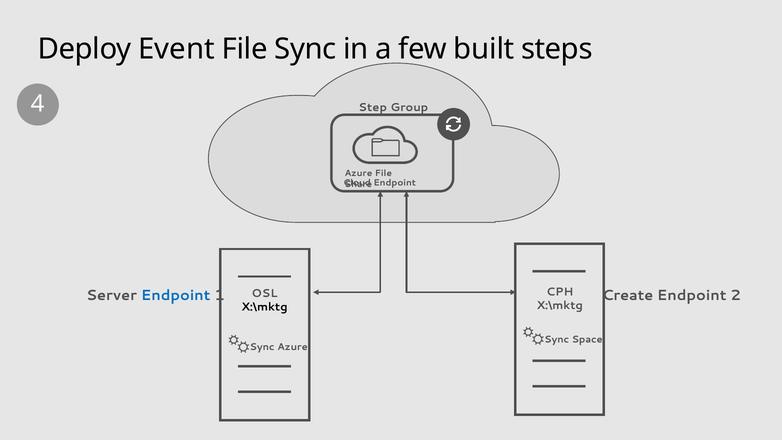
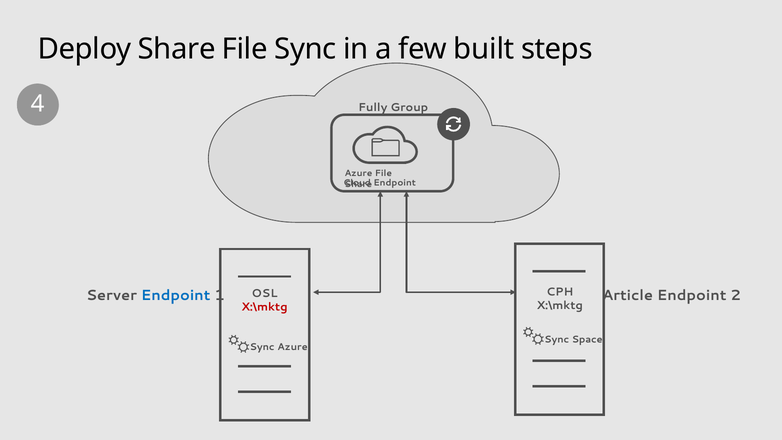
Deploy Event: Event -> Share (177, 49)
Step: Step -> Fully (373, 107)
Create: Create -> Article (628, 295)
X:\mktg colour: black -> red (264, 307)
